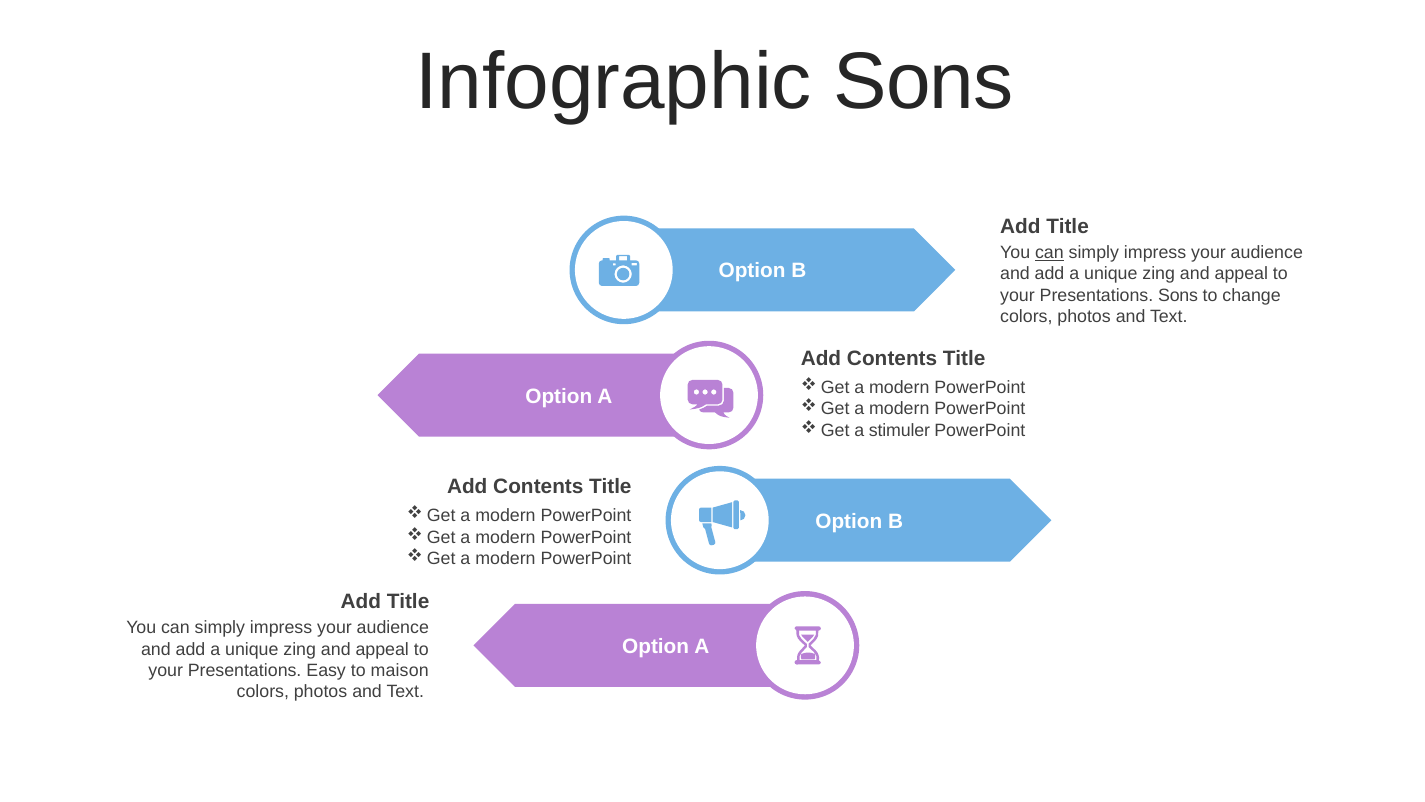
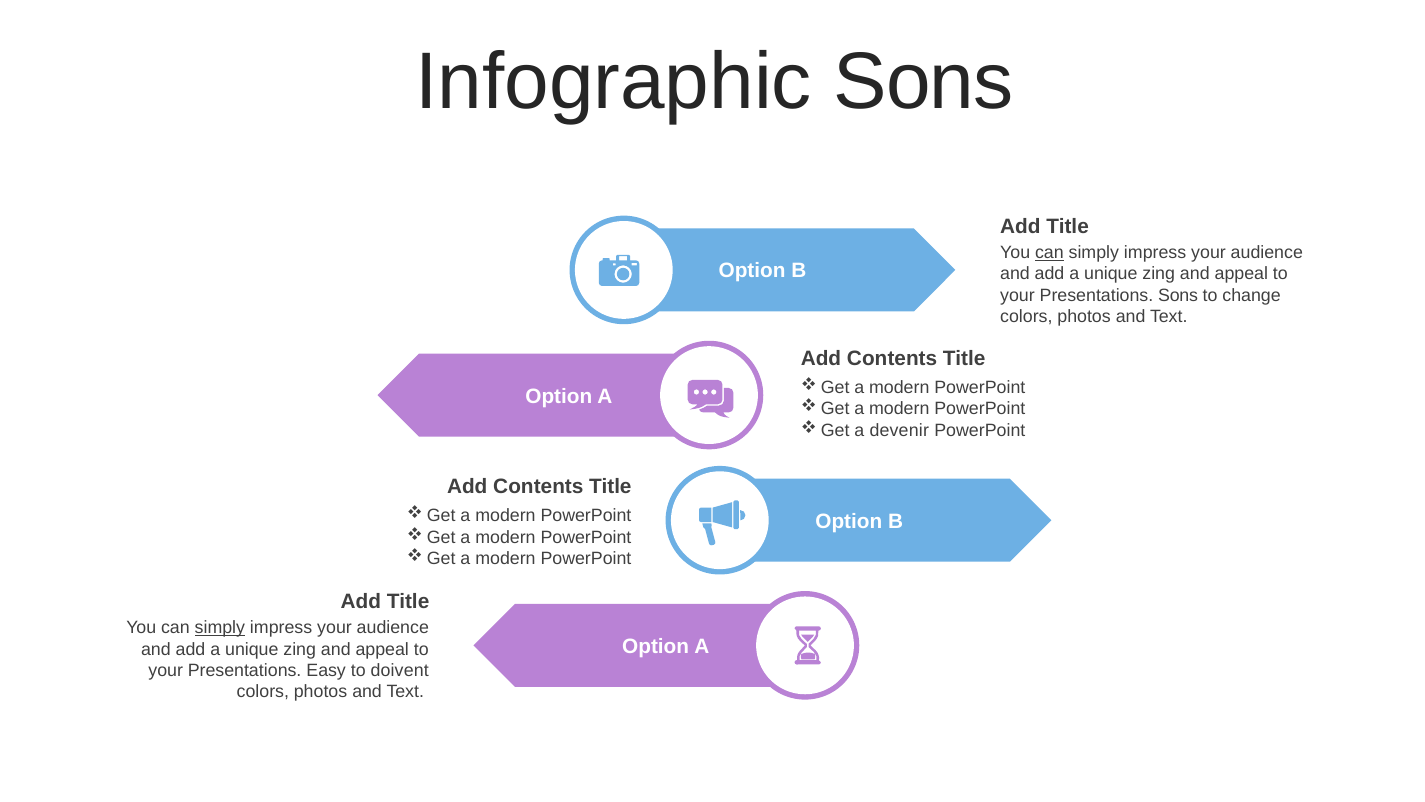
stimuler: stimuler -> devenir (899, 430)
simply underline: none -> present (220, 628)
maison: maison -> doivent (400, 670)
